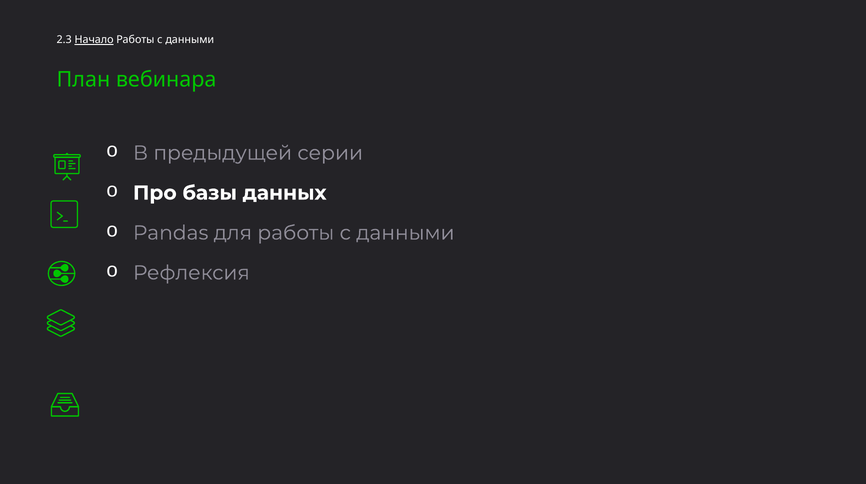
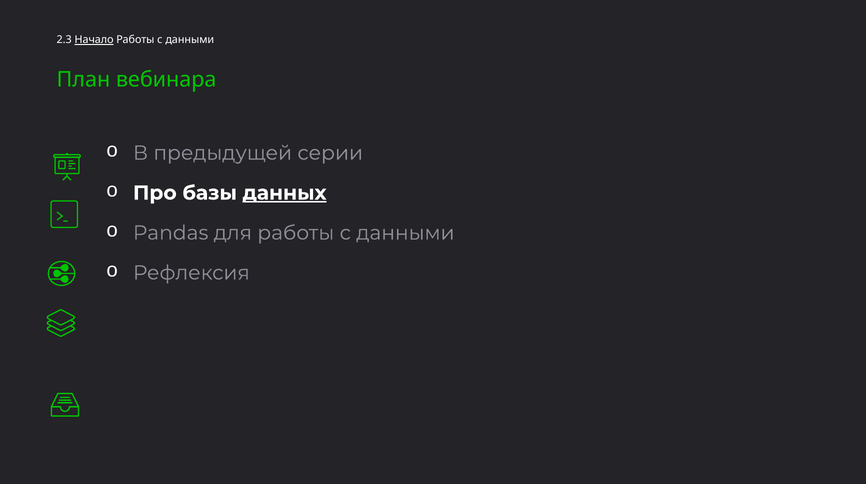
данных underline: none -> present (285, 193)
